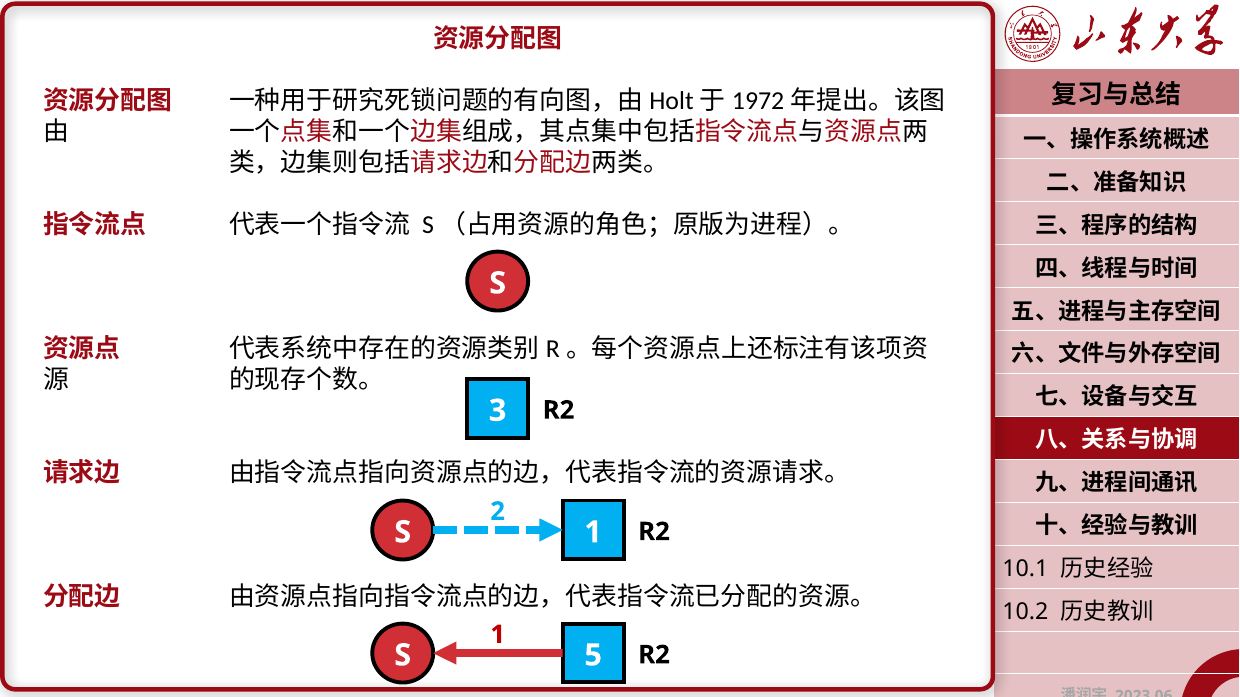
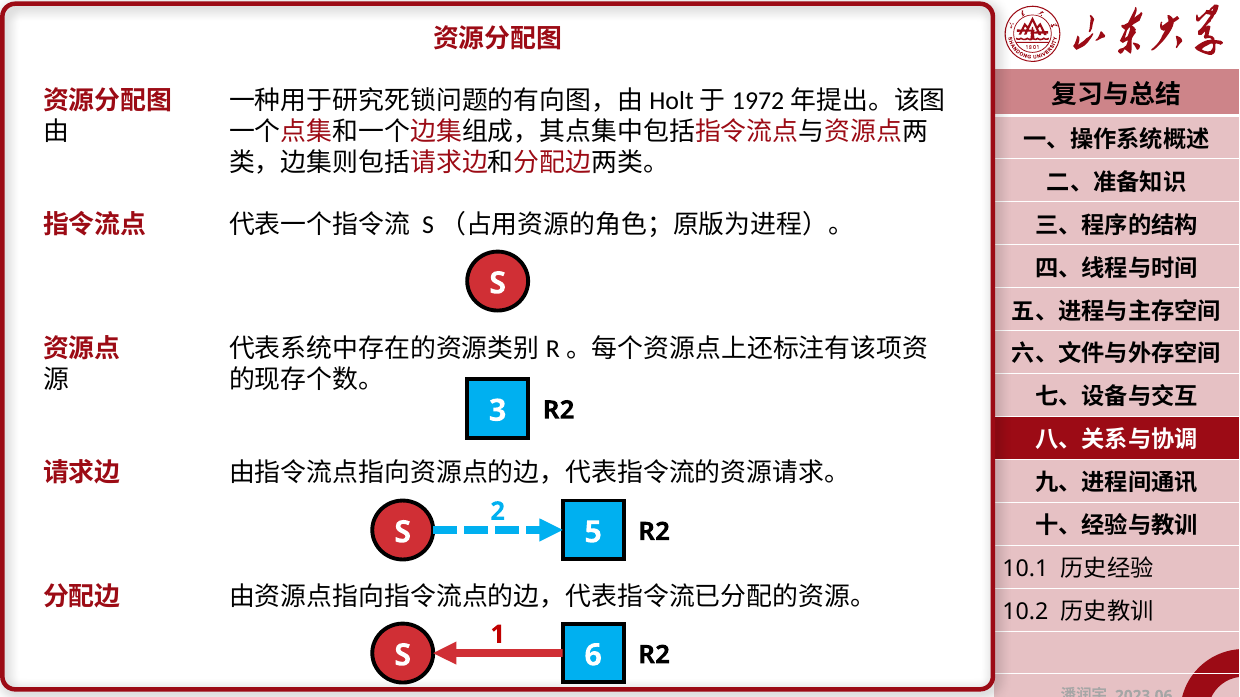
S 1: 1 -> 5 (593, 533)
5: 5 -> 6 (593, 656)
